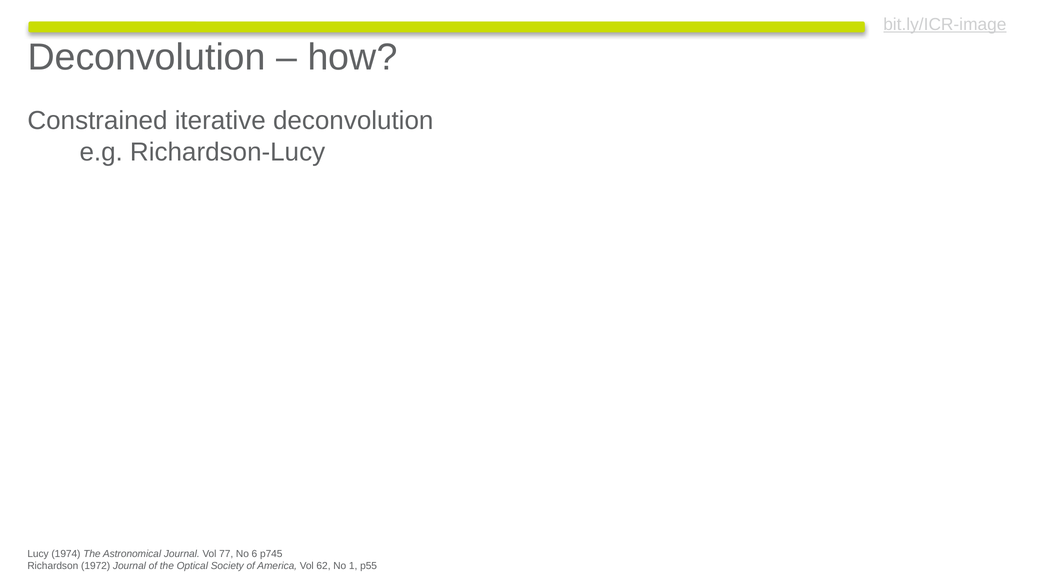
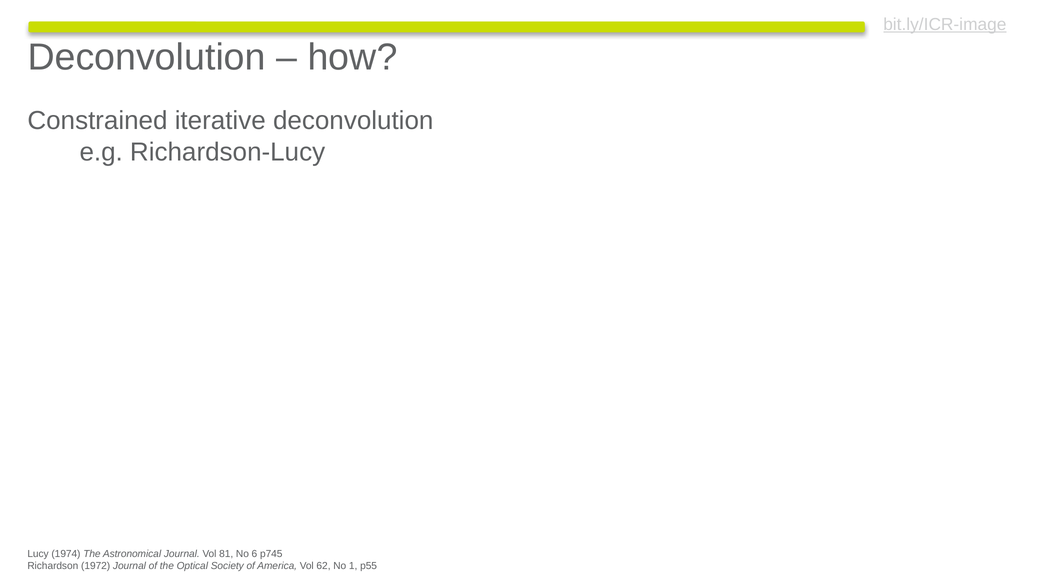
77: 77 -> 81 (226, 554)
